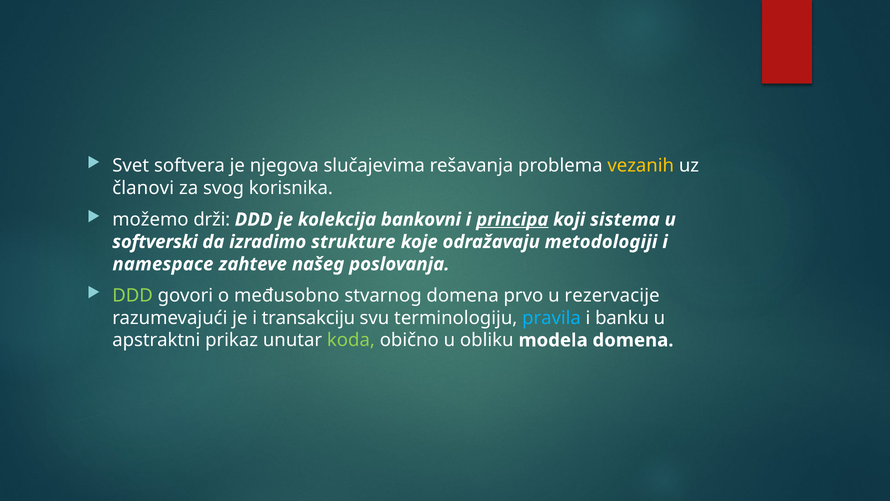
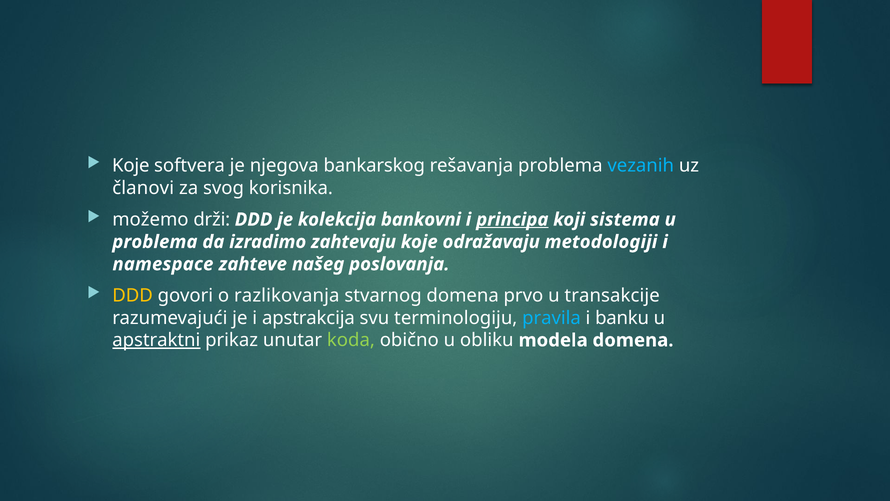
Svet: Svet -> Koje (131, 166)
slučajevima: slučajevima -> bankarskog (374, 166)
vezanih colour: yellow -> light blue (641, 166)
softverski: softverski -> problema (155, 242)
strukture: strukture -> zahtevaju (353, 242)
DDD colour: light green -> yellow (133, 295)
međusobno: međusobno -> razlikovanja (287, 295)
rezervacije: rezervacije -> transakcije (612, 295)
transakciju: transakciju -> apstrakcija (308, 318)
apstraktni underline: none -> present (156, 340)
